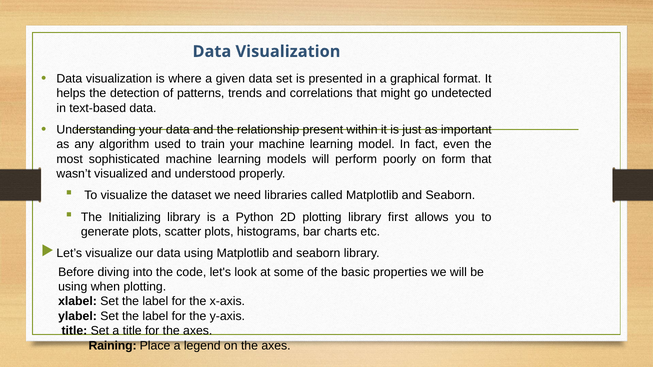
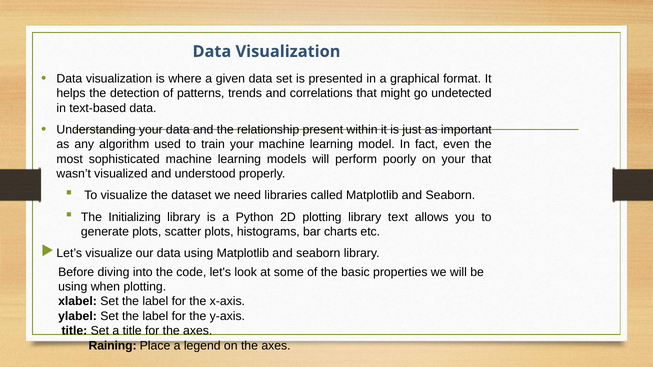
on form: form -> your (453, 159)
first: first -> text (398, 217)
